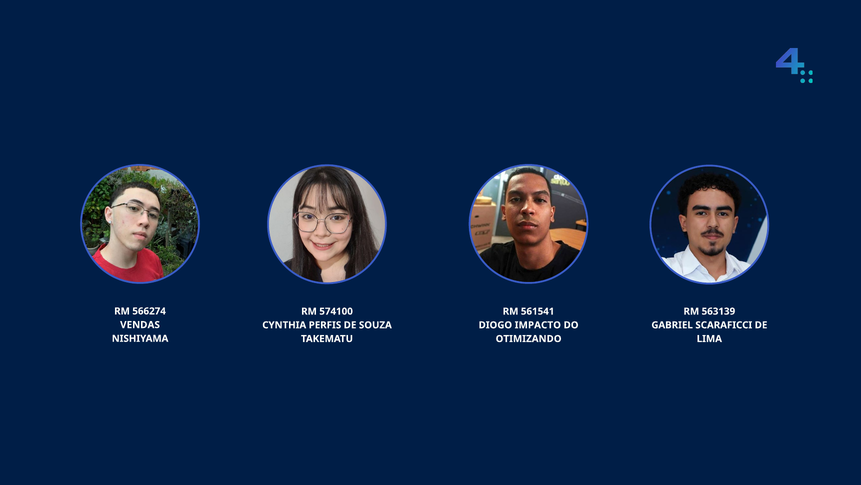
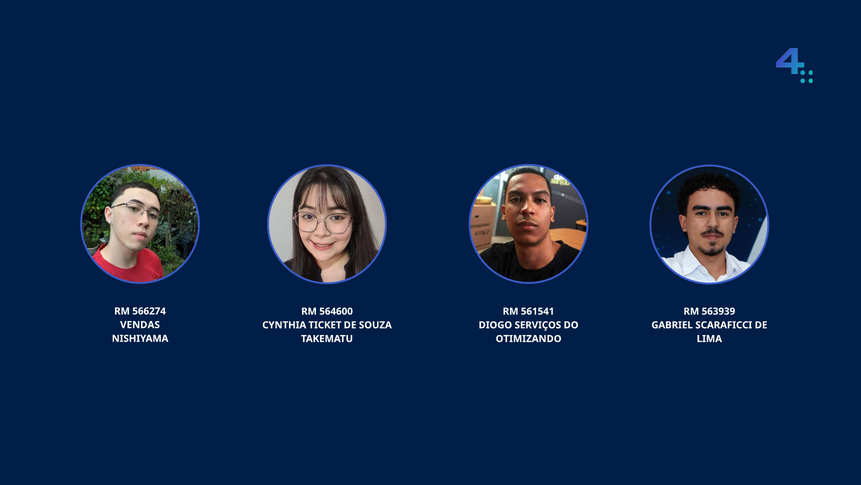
574100: 574100 -> 564600 (336, 311)
563139: 563139 -> 563939 (718, 311)
PERFIS: PERFIS -> TICKET (325, 325)
IMPACTO: IMPACTO -> SERVIÇOS (538, 325)
